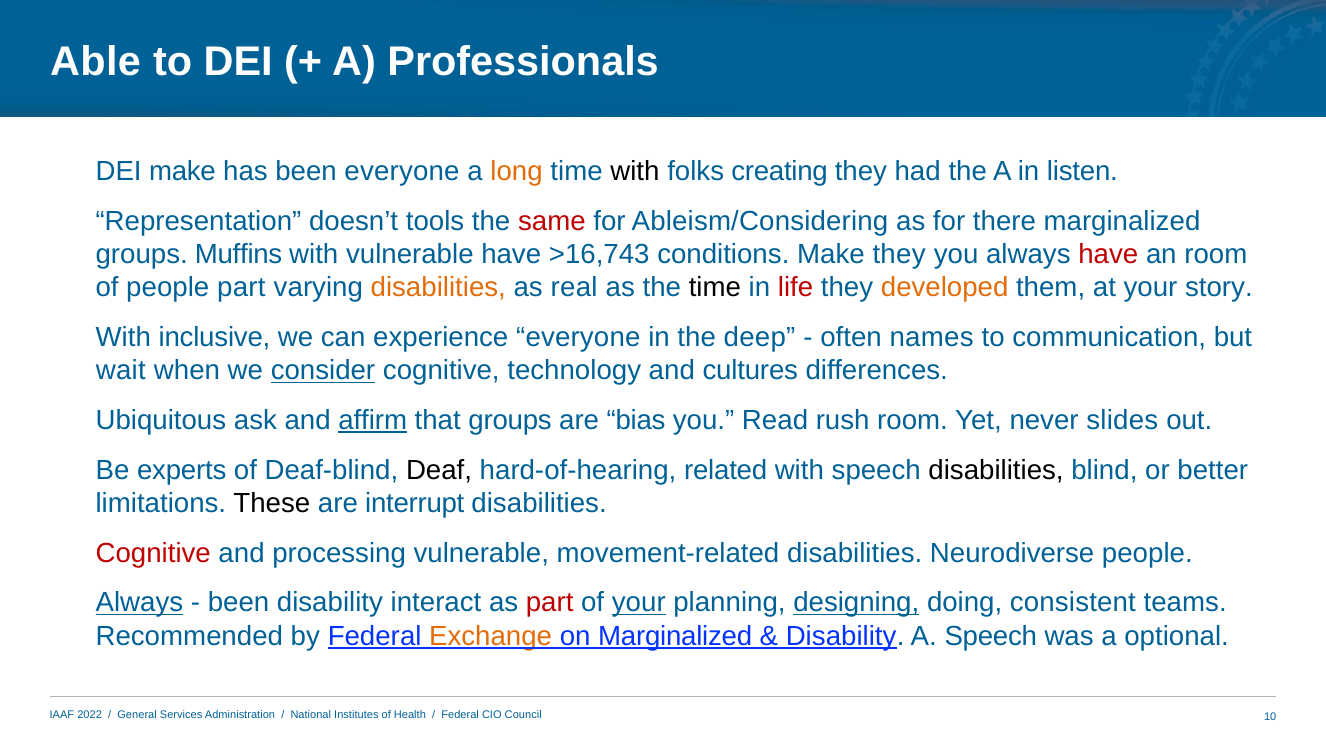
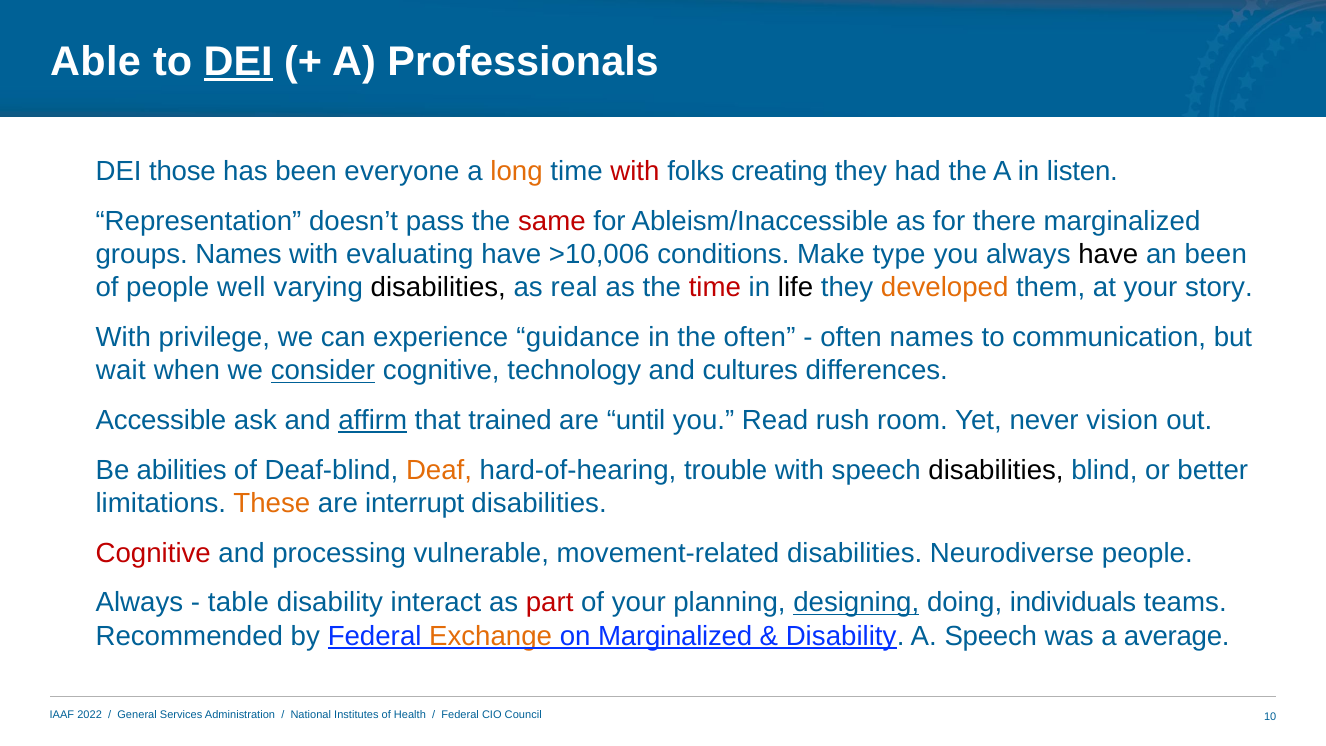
DEI underline: none -> present (238, 62)
DEI make: make -> those (182, 171)
with colour: black -> red (635, 171)
tools: tools -> pass (435, 221)
Ableism/Considering: Ableism/Considering -> Ableism/Inaccessible (760, 221)
groups Muffins: Muffins -> Names (239, 254)
with vulnerable: vulnerable -> evaluating (410, 254)
>16,743: >16,743 -> >10,006 (599, 254)
Make they: they -> type (899, 254)
have colour: red -> black (1108, 254)
an room: room -> been (1216, 254)
people part: part -> well (241, 288)
disabilities colour: orange -> black (438, 288)
time colour: black -> red (715, 288)
life colour: red -> black (796, 288)
inclusive: inclusive -> privilege (214, 337)
experience everyone: everyone -> guidance (578, 337)
the deep: deep -> often (760, 337)
Ubiquitous: Ubiquitous -> Accessible (161, 420)
that groups: groups -> trained (510, 420)
bias: bias -> until (636, 420)
slides: slides -> vision (1122, 420)
experts: experts -> abilities (182, 470)
Deaf colour: black -> orange (439, 470)
related: related -> trouble (726, 470)
These colour: black -> orange (272, 503)
Always underline: present -> none (139, 603)
been: been -> table (238, 603)
your underline: present -> none (639, 603)
consistent: consistent -> individuals (1073, 603)
optional: optional -> average (1177, 636)
